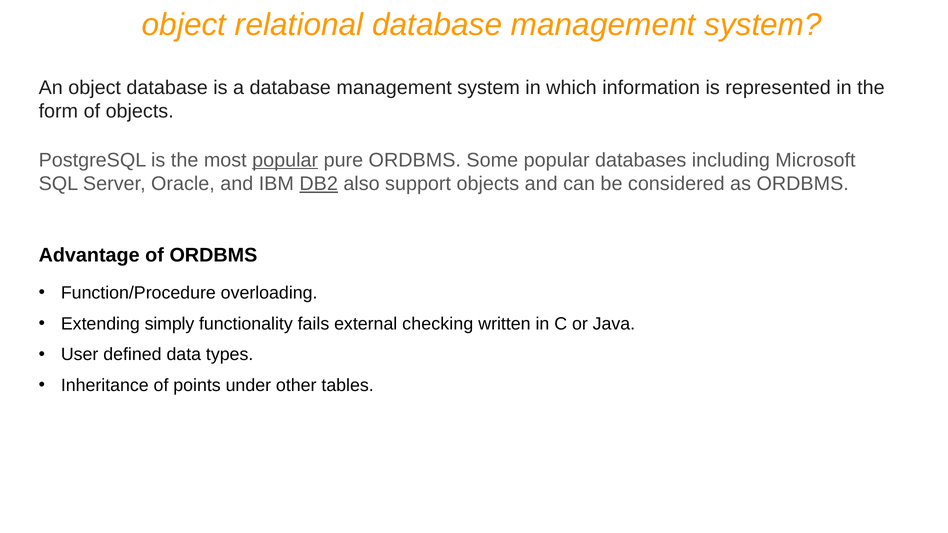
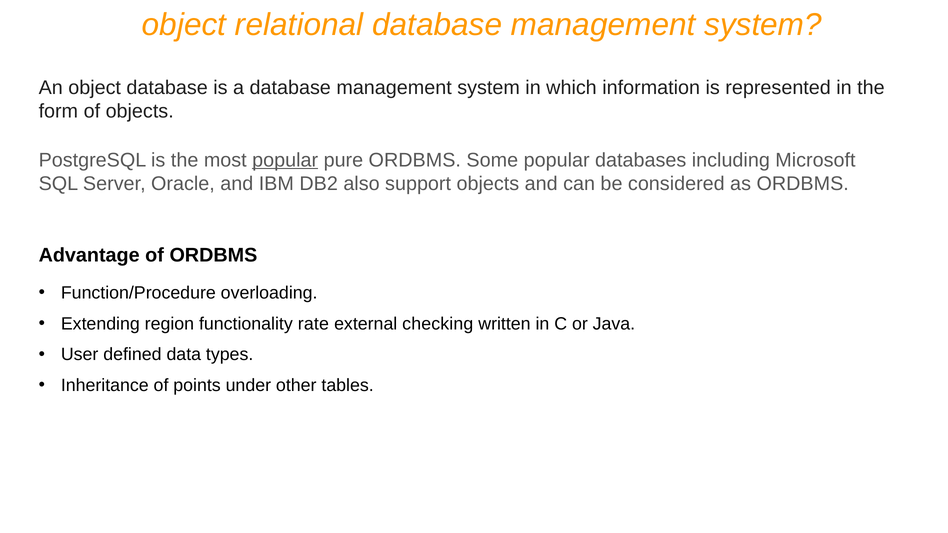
DB2 underline: present -> none (319, 184)
simply: simply -> region (169, 324)
fails: fails -> rate (313, 324)
